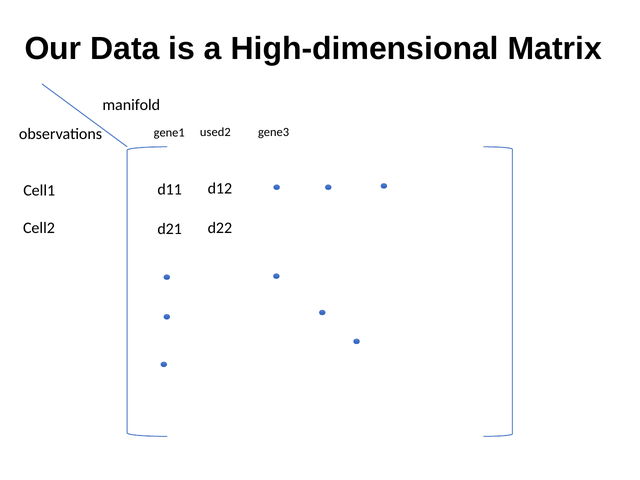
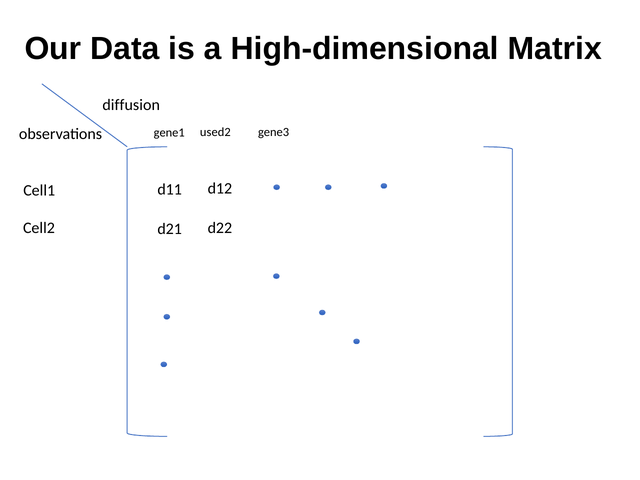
manifold: manifold -> diffusion (131, 105)
